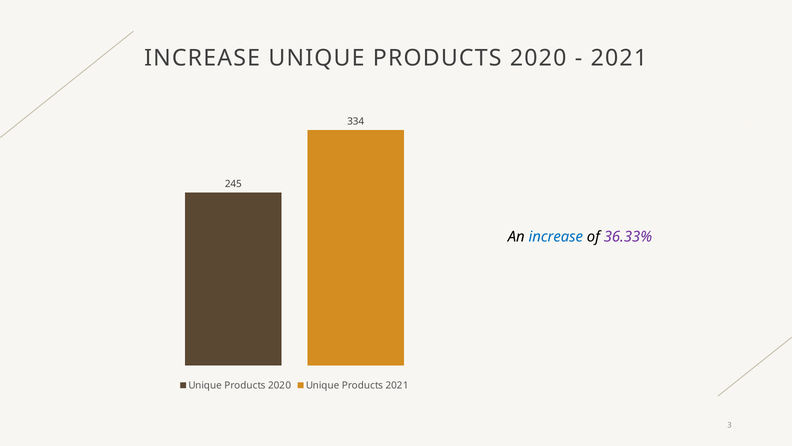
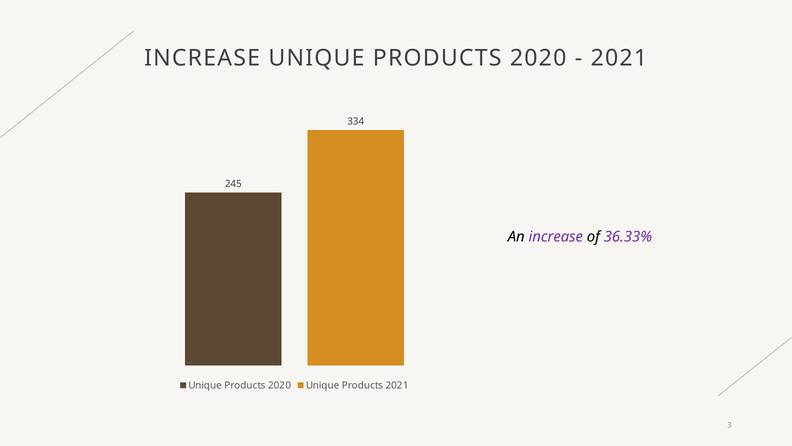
increase colour: blue -> purple (556, 236)
